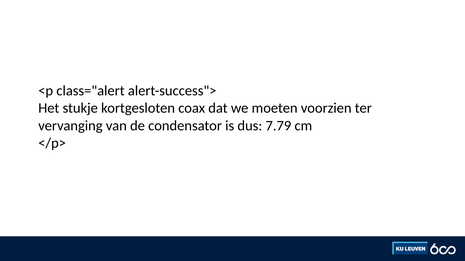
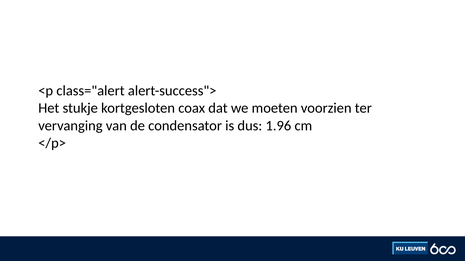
7.79: 7.79 -> 1.96 (278, 126)
